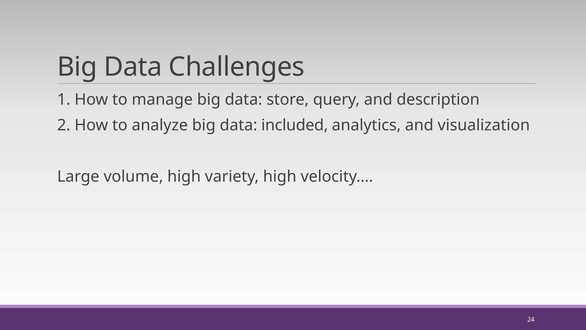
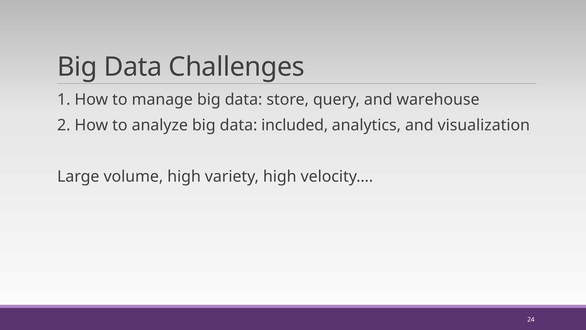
description: description -> warehouse (438, 99)
